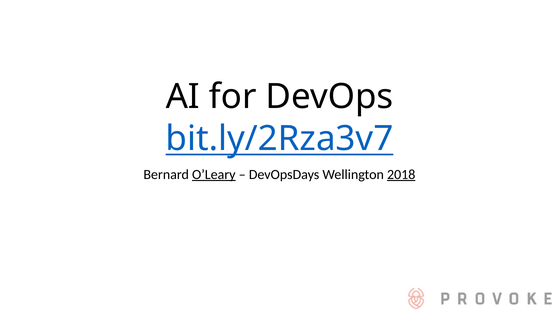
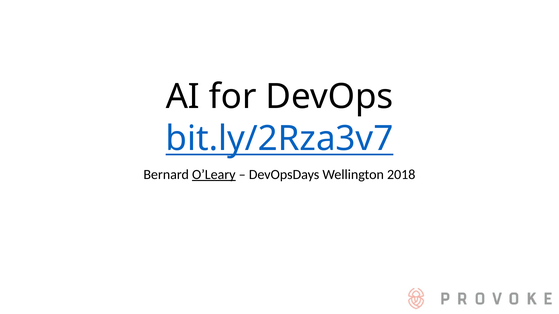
2018 underline: present -> none (401, 175)
